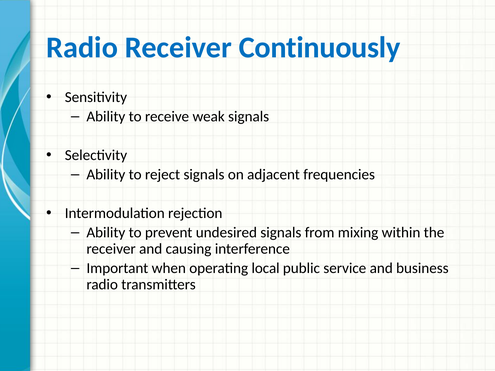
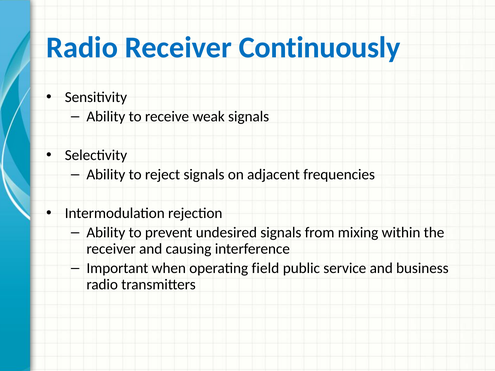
local: local -> field (265, 268)
